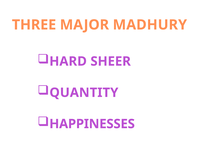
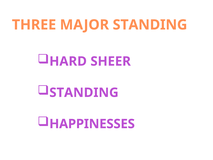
MAJOR MADHURY: MADHURY -> STANDING (150, 25)
QUANTITY: QUANTITY -> STANDING (84, 92)
